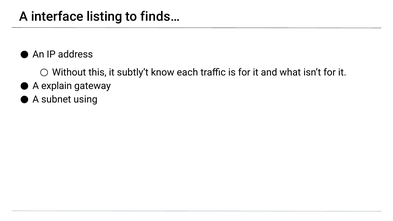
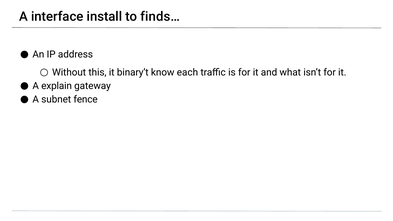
listing: listing -> install (104, 17)
subtly’t: subtly’t -> binary’t (133, 72)
using: using -> fence (86, 99)
